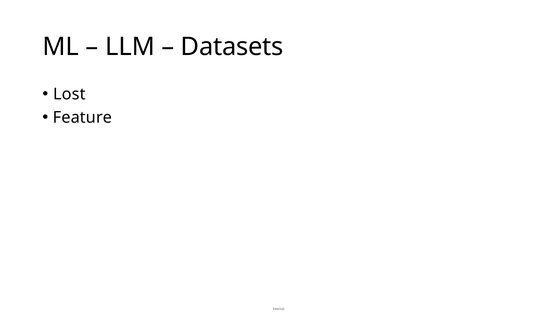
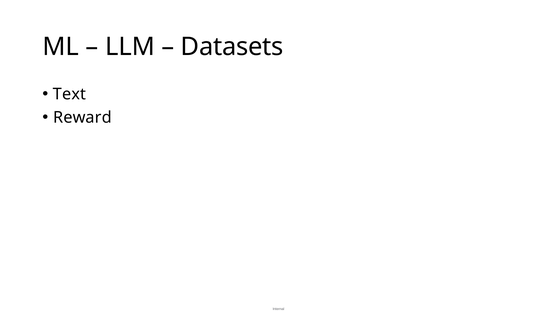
Lost: Lost -> Text (69, 94)
Feature: Feature -> Reward (82, 118)
